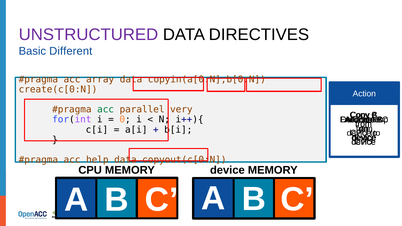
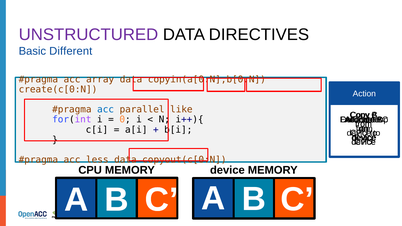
acc colour: green -> blue (106, 110)
very: very -> like (181, 110)
help: help -> less (97, 160)
